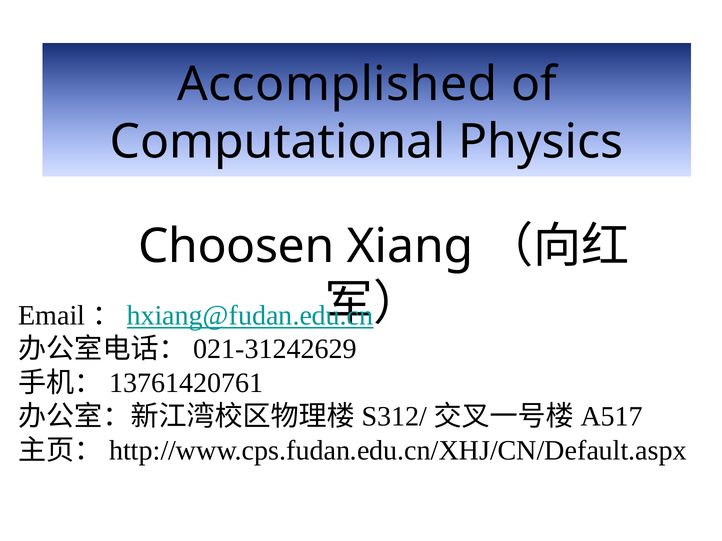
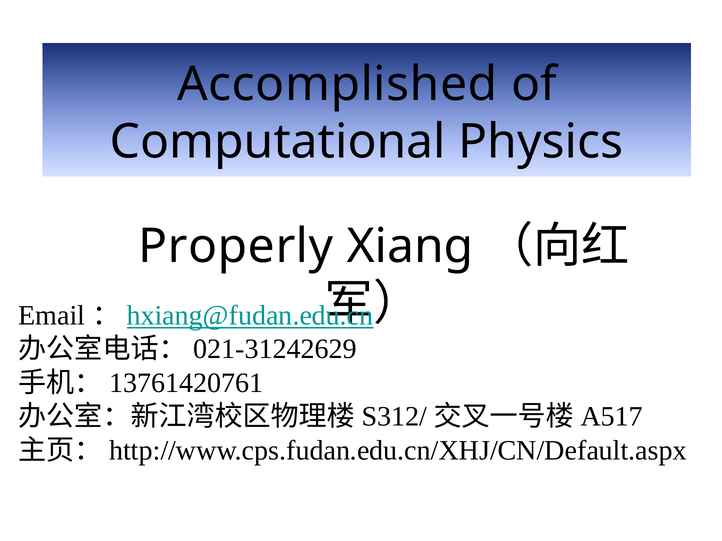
Choosen: Choosen -> Properly (236, 246)
